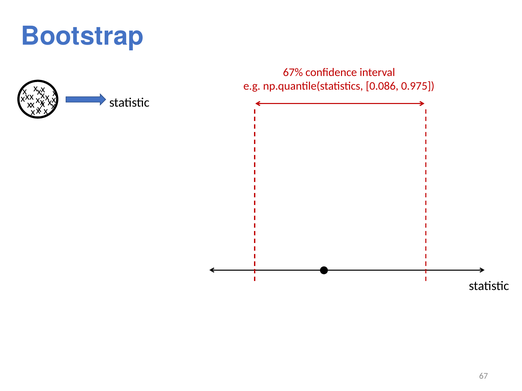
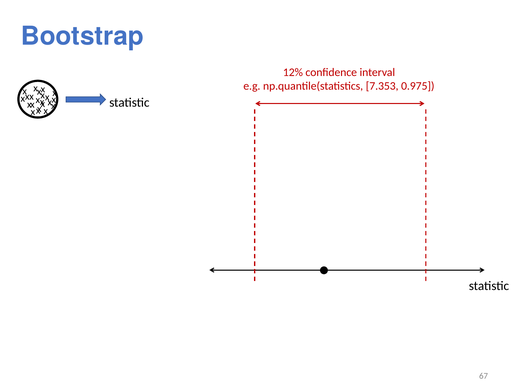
67%: 67% -> 12% (293, 72)
0.086: 0.086 -> 7.353 (382, 86)
